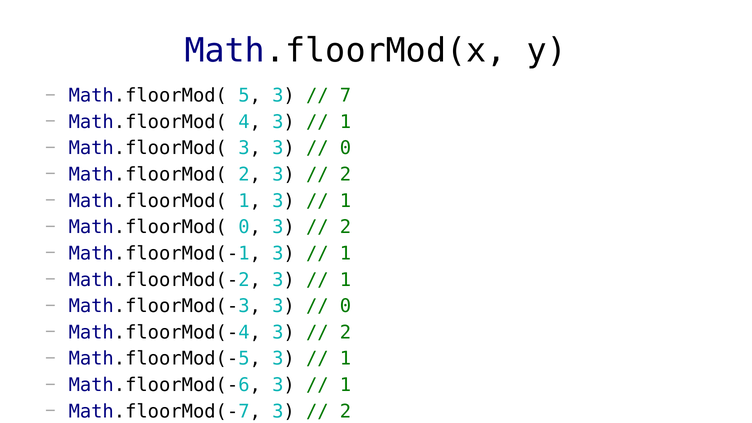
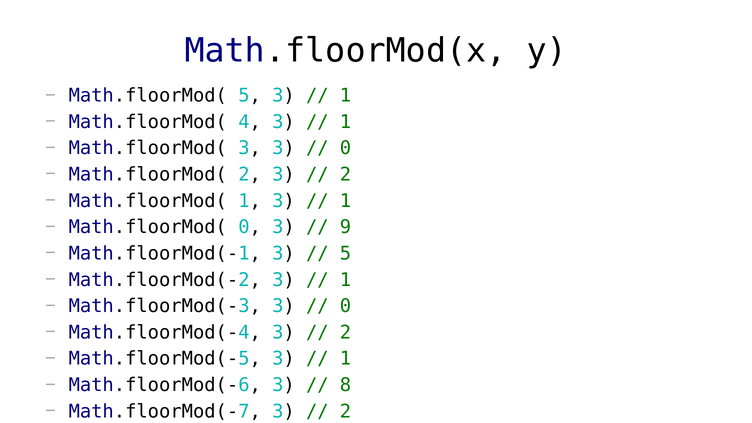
7: 7 -> 1 (346, 96)
2: 2 -> 9 (346, 227)
1: 1 -> 5 (346, 254)
1: 1 -> 8 (346, 385)
